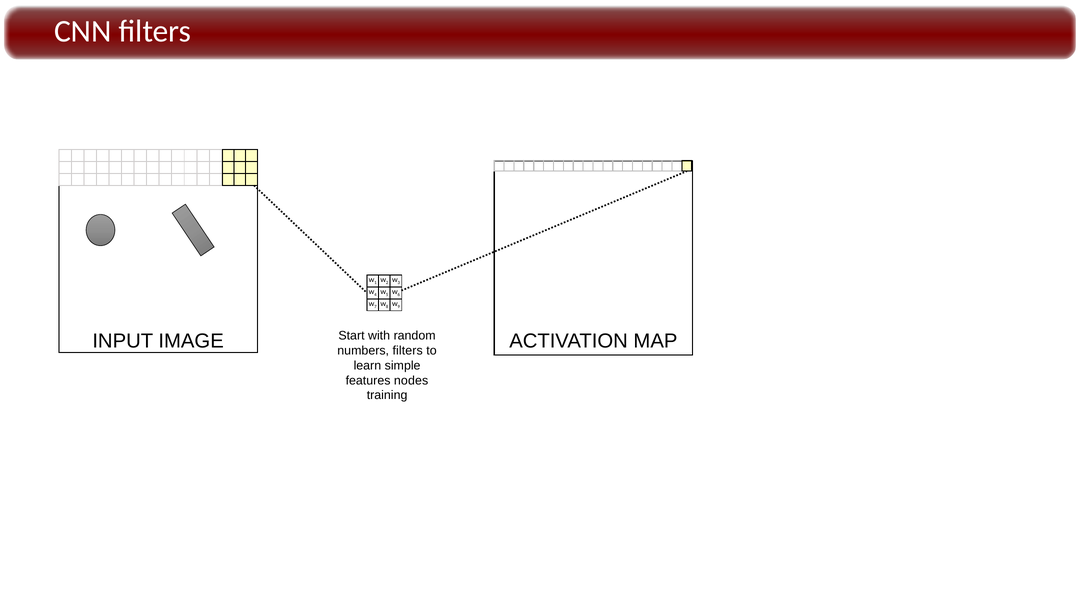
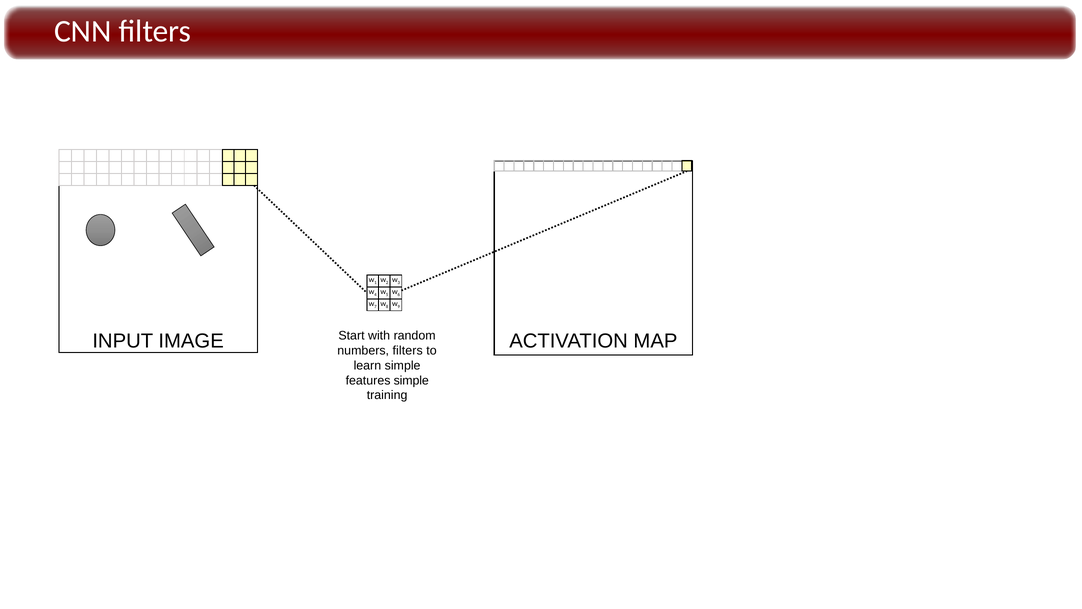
features nodes: nodes -> simple (411, 380)
